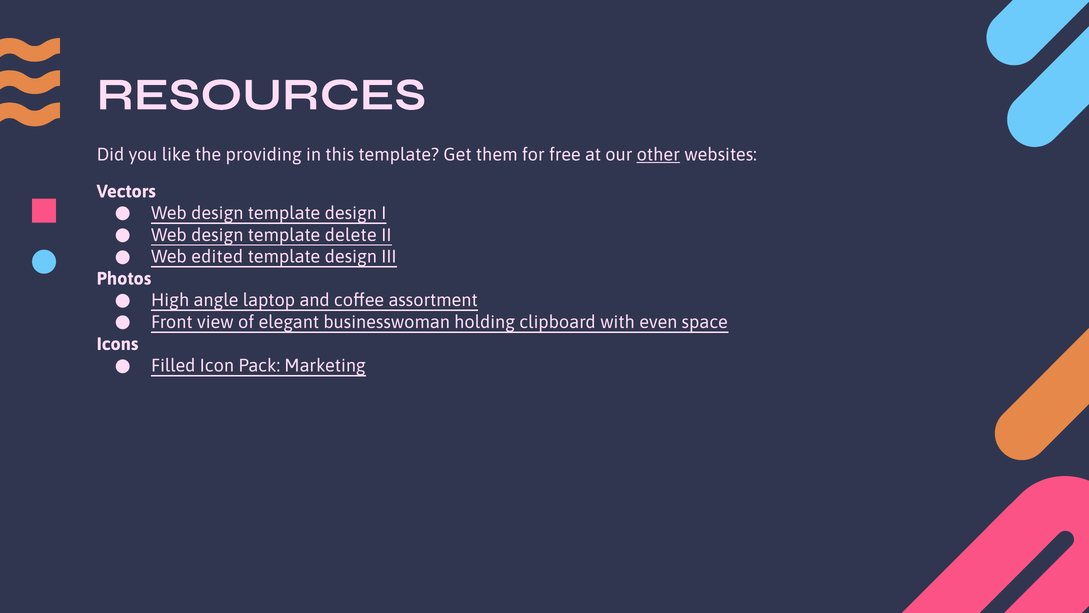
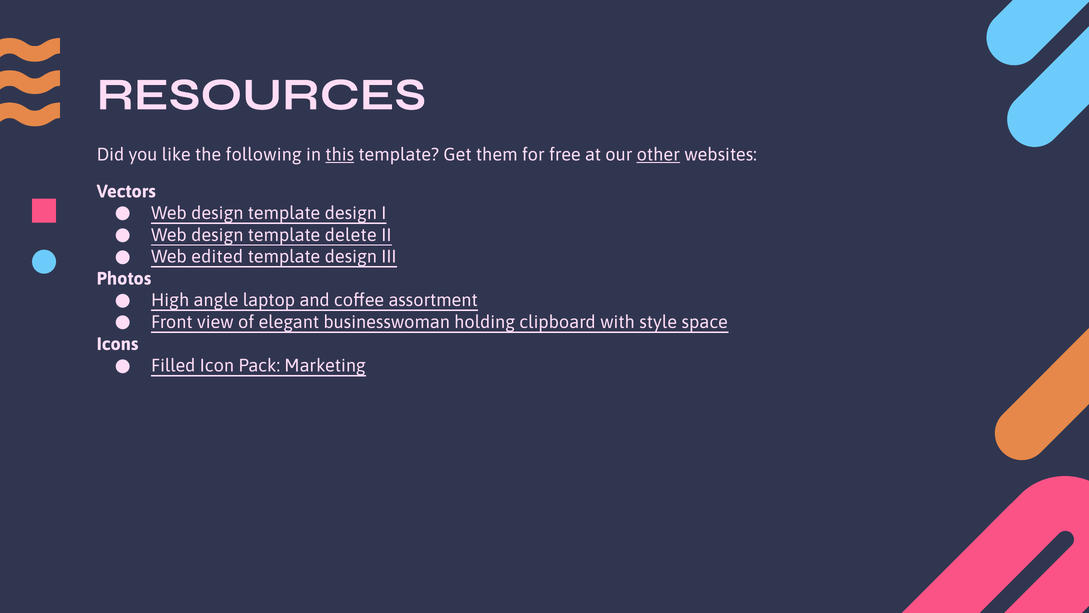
providing: providing -> following (264, 154)
this underline: none -> present (340, 154)
even: even -> style (658, 322)
